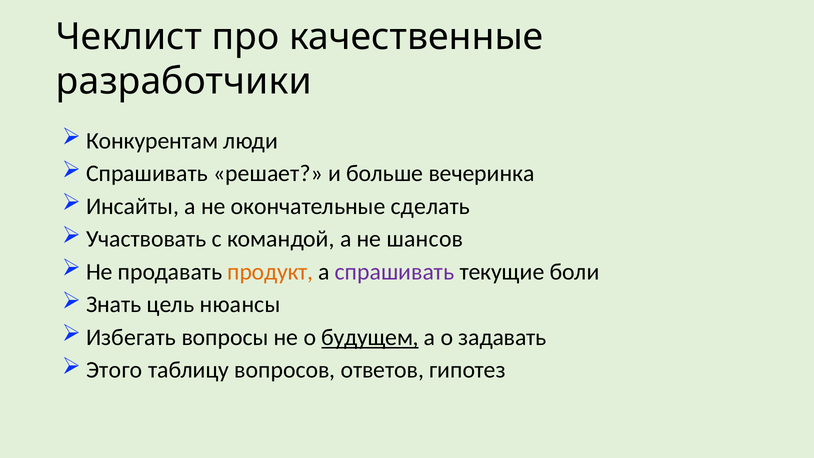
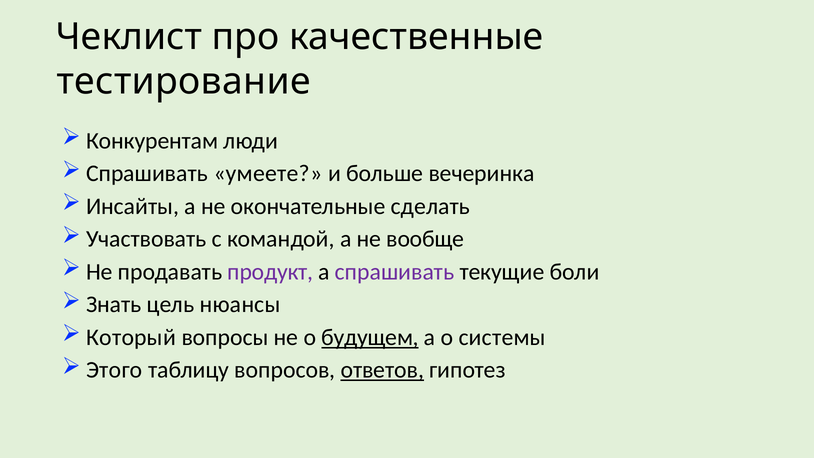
разработчики: разработчики -> тестирование (184, 82)
решает: решает -> умеете (268, 174)
шансов: шансов -> вообще (425, 239)
продукт colour: orange -> purple (270, 272)
Избегать: Избегать -> Который (131, 337)
задавать: задавать -> системы (502, 337)
ответов underline: none -> present (382, 370)
